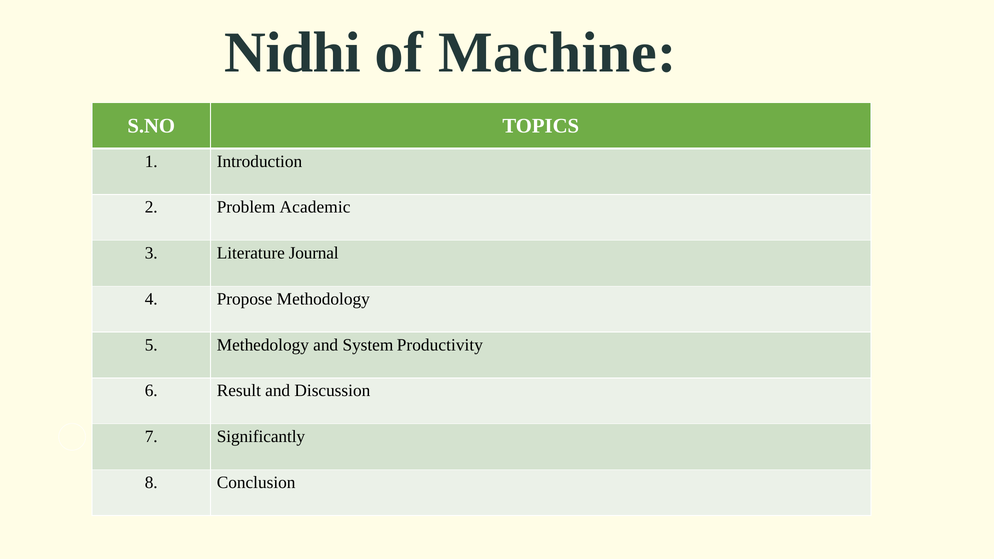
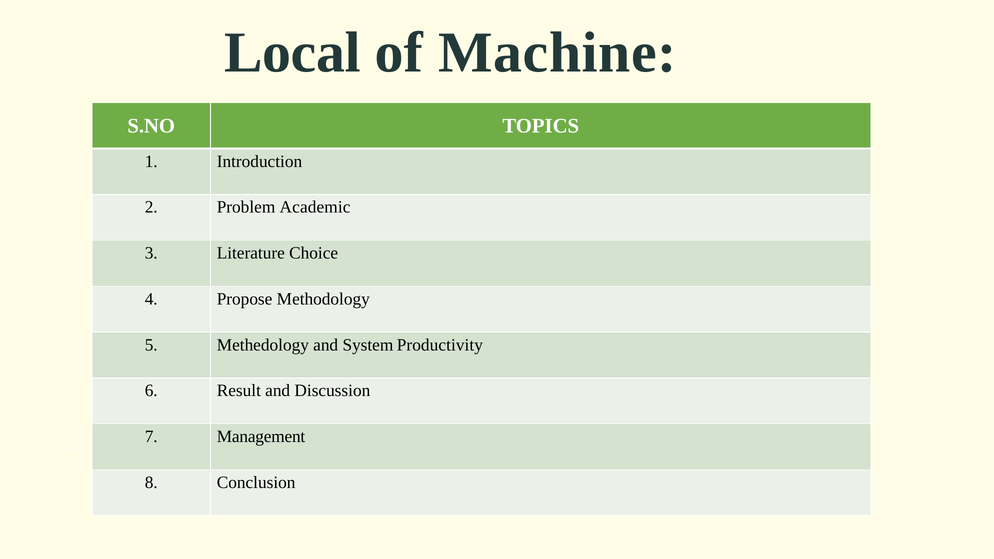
Nidhi: Nidhi -> Local (292, 53)
Journal: Journal -> Choice (314, 253)
Significantly: Significantly -> Management (261, 437)
